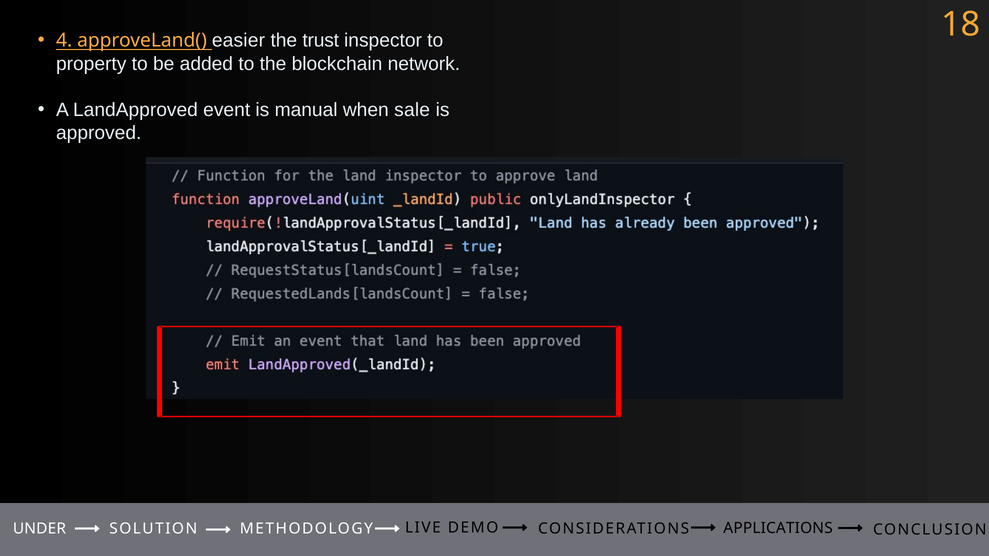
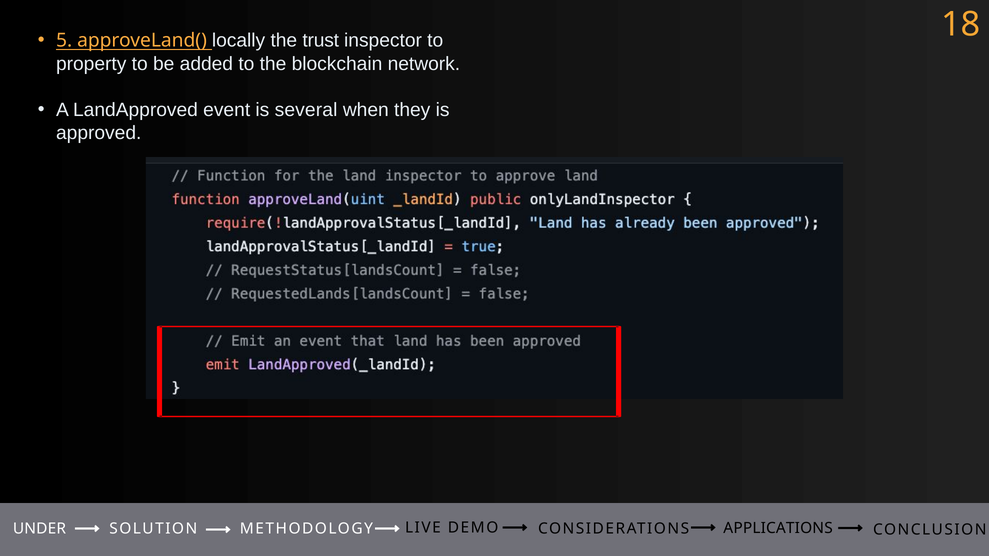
4: 4 -> 5 (64, 41)
easier: easier -> locally (239, 41)
manual: manual -> several (306, 110)
sale: sale -> they (412, 110)
